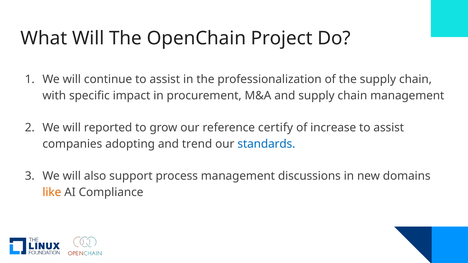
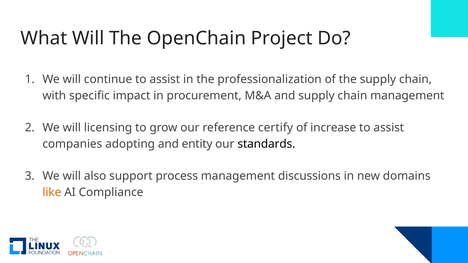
reported: reported -> licensing (108, 128)
trend: trend -> entity (197, 144)
standards colour: blue -> black (266, 144)
